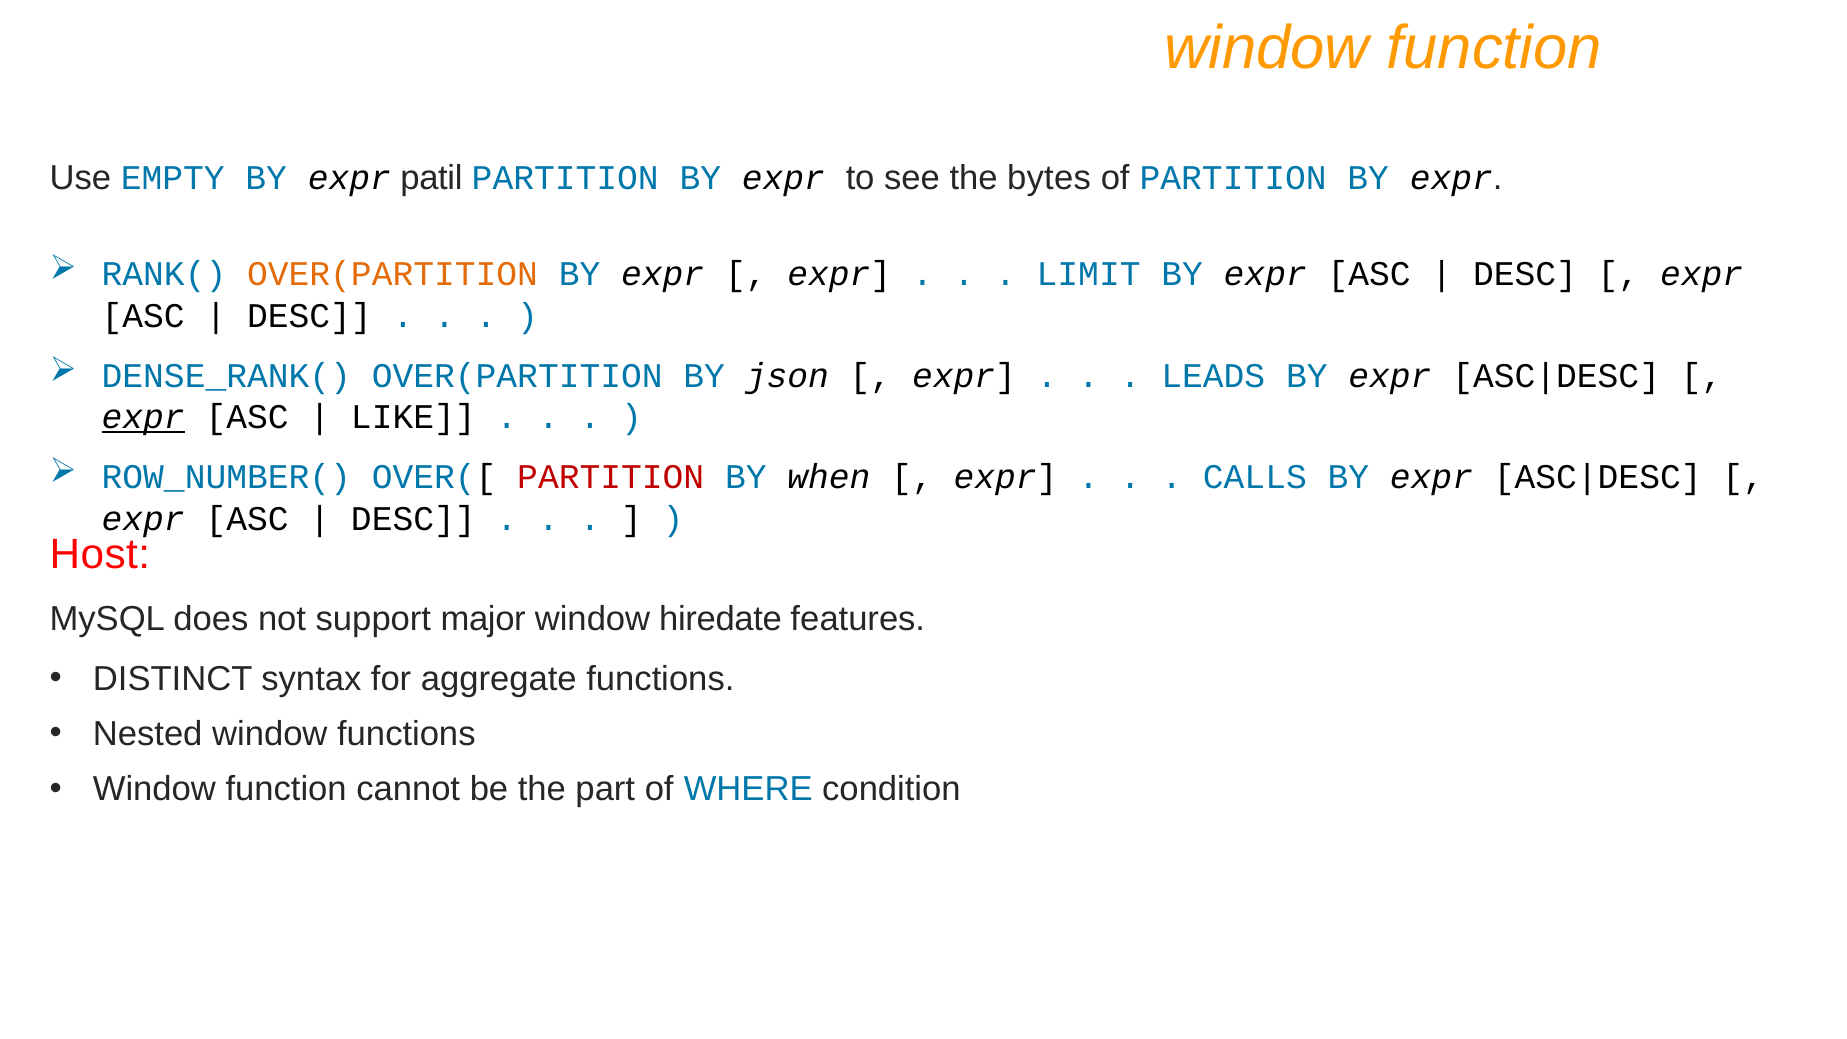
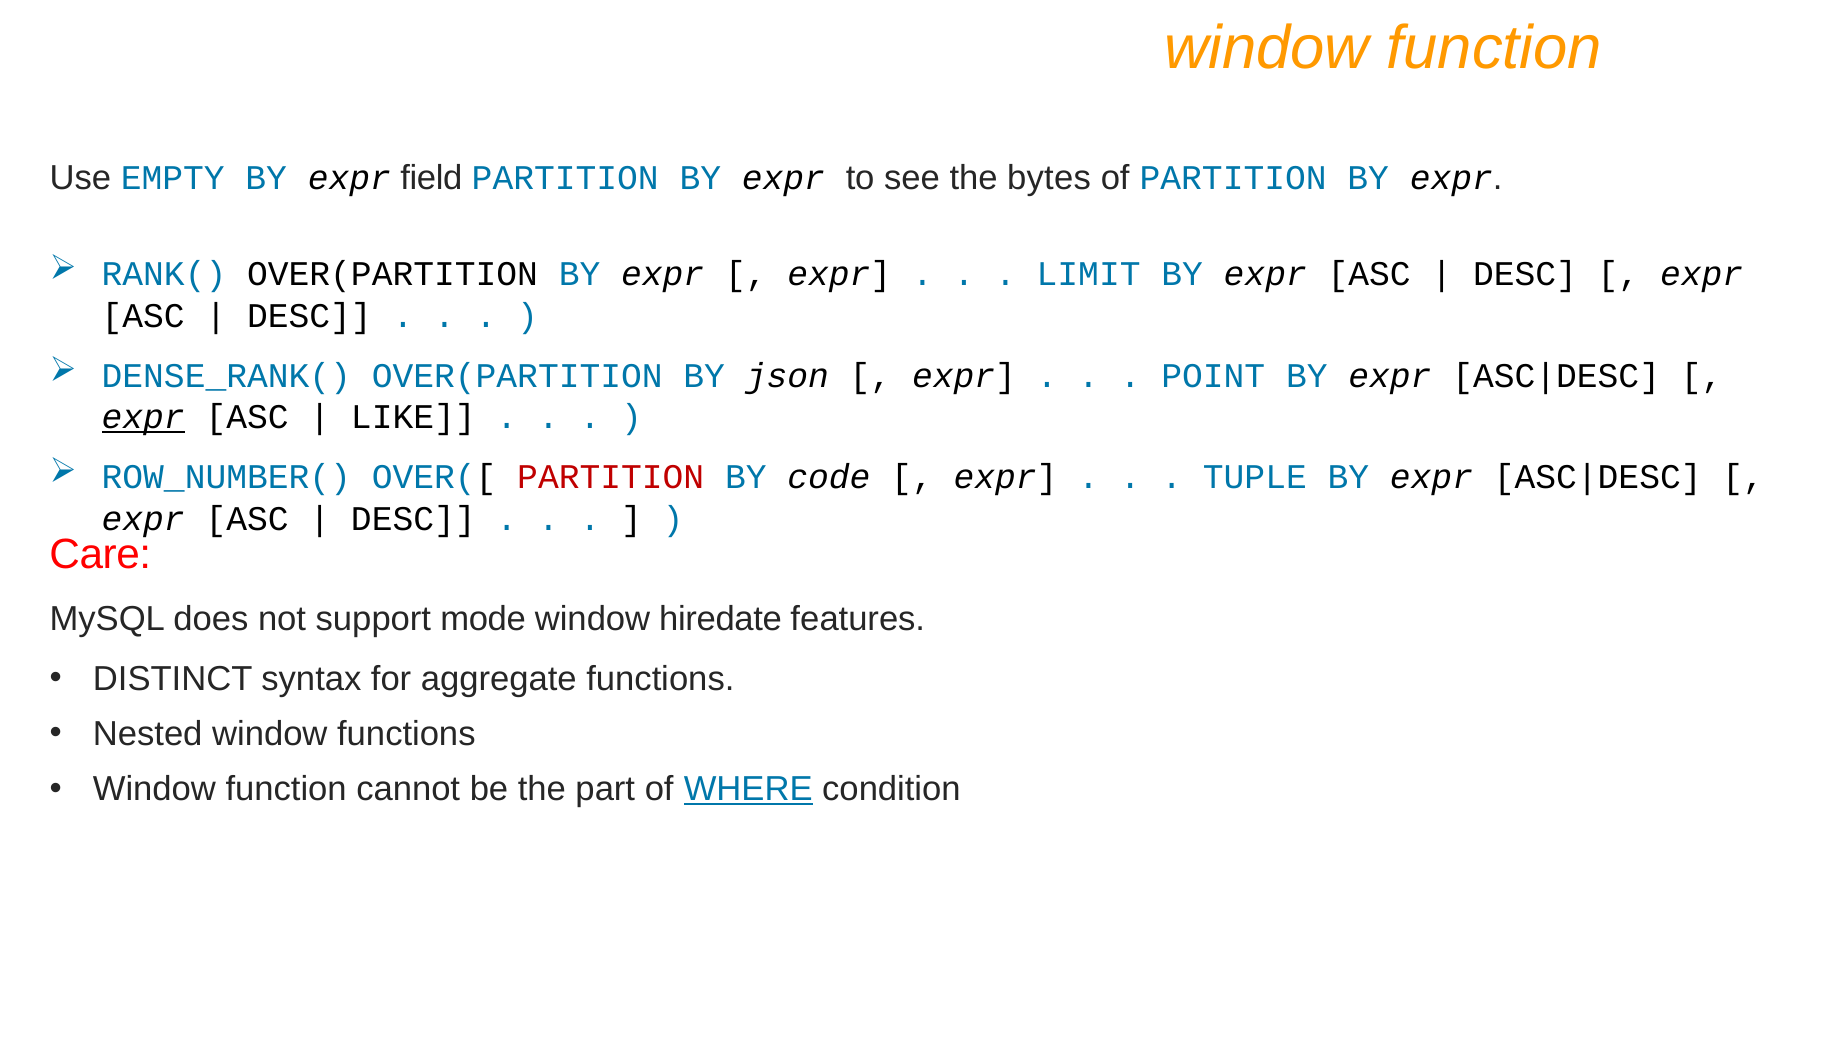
patil: patil -> field (431, 178)
OVER(PARTITION colour: orange -> black (393, 274)
LEADS: LEADS -> POINT (1213, 376)
when: when -> code (829, 477)
CALLS: CALLS -> TUPLE (1255, 477)
Host: Host -> Care (100, 555)
major: major -> mode (483, 619)
WHERE underline: none -> present (748, 790)
